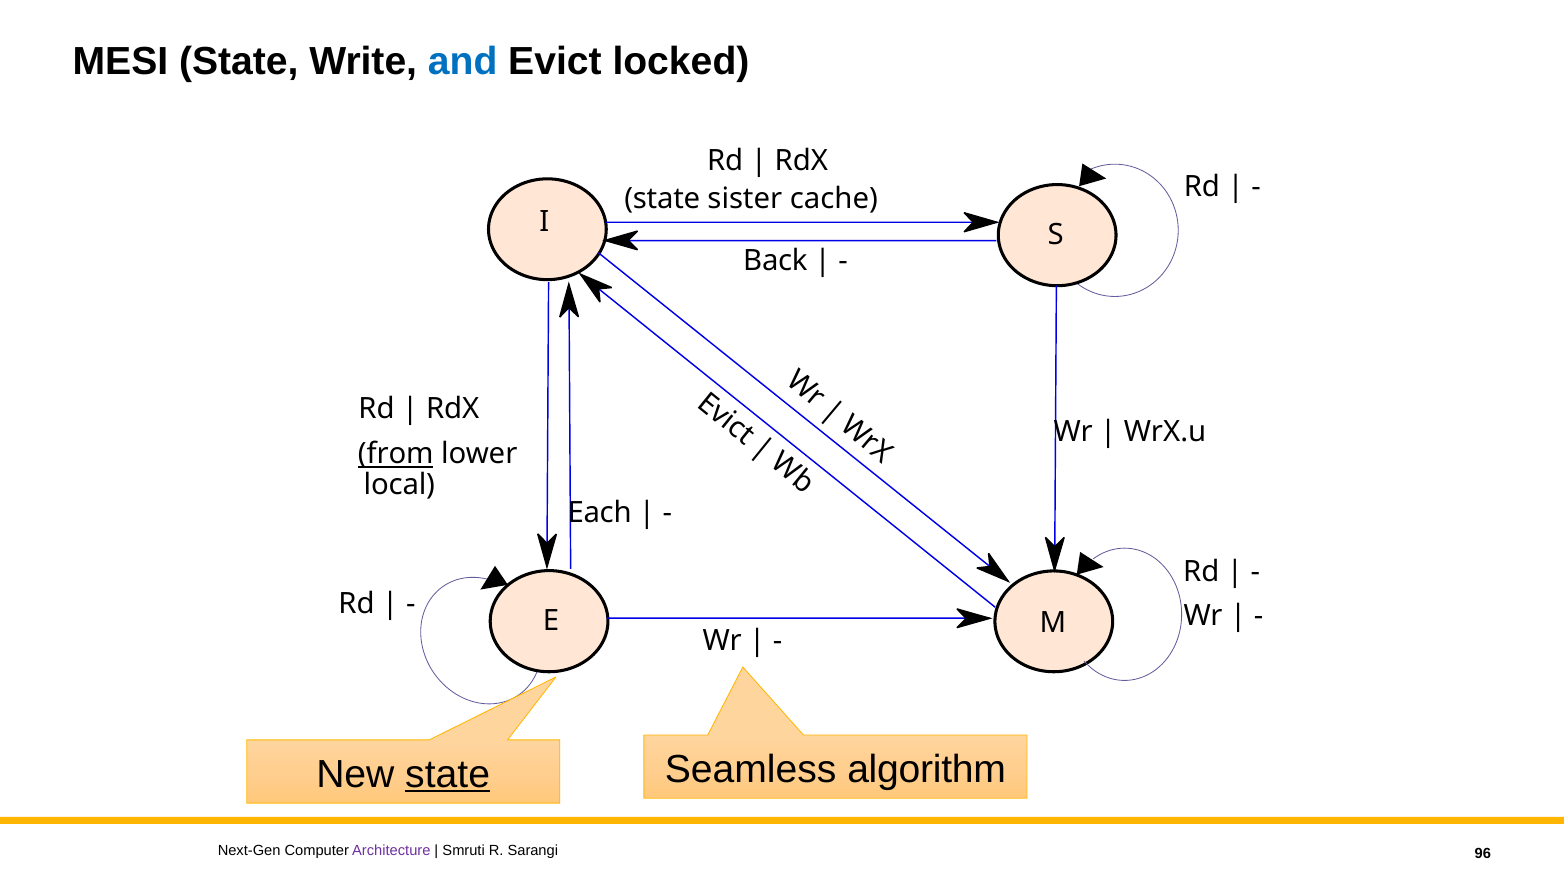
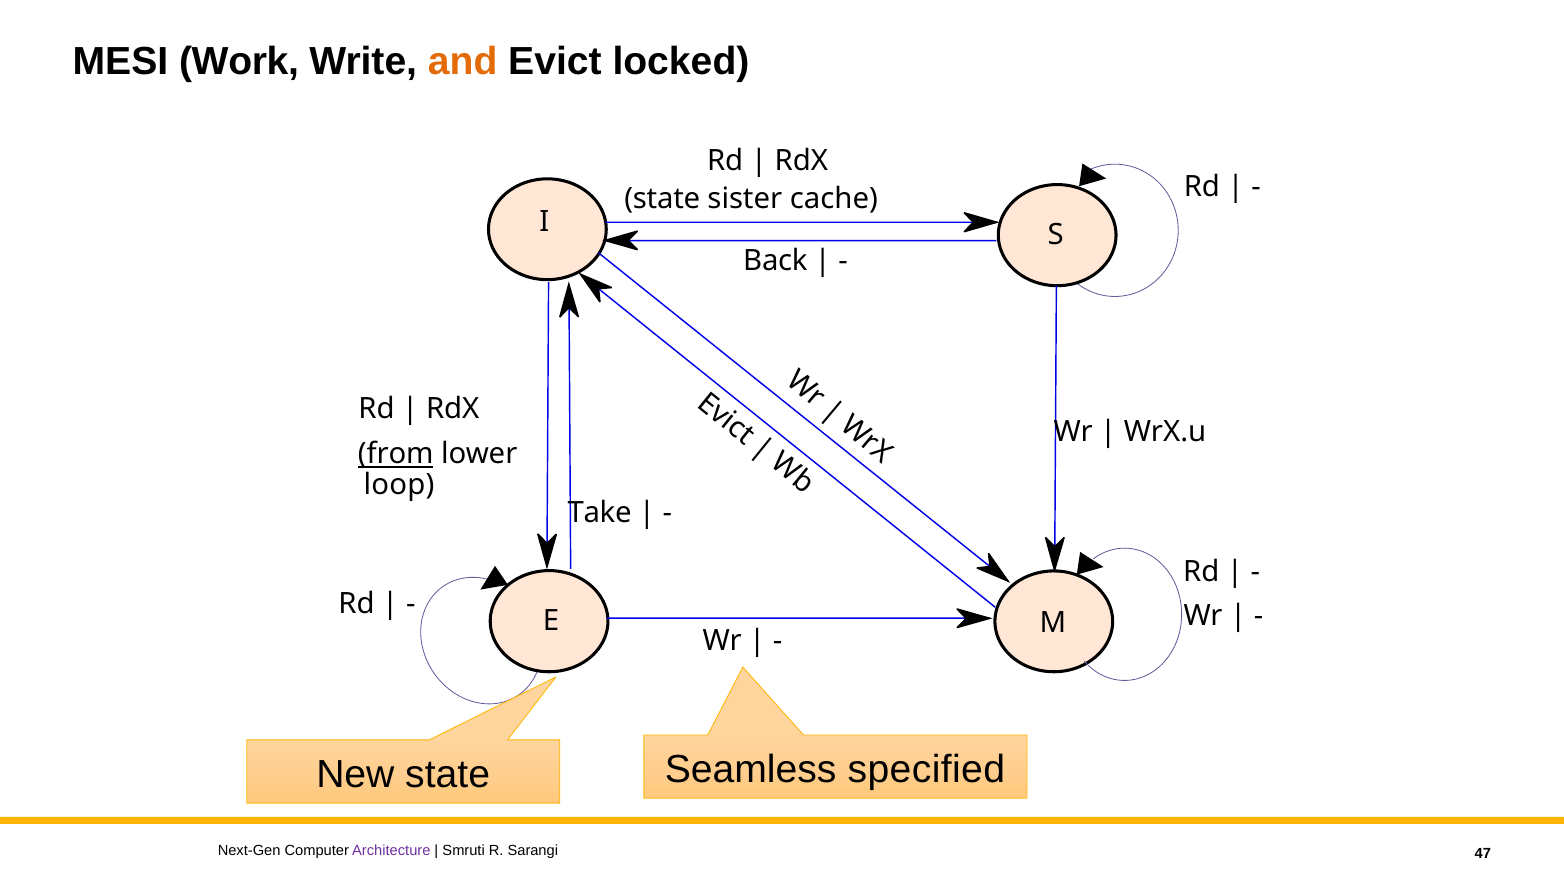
MESI State: State -> Work (239, 62)
and colour: blue -> orange (463, 62)
local: local -> loop (399, 485)
Each: Each -> Take (600, 513)
state underline: present -> none (448, 774)
algorithm: algorithm -> specified (926, 769)
96: 96 -> 47 (1483, 853)
